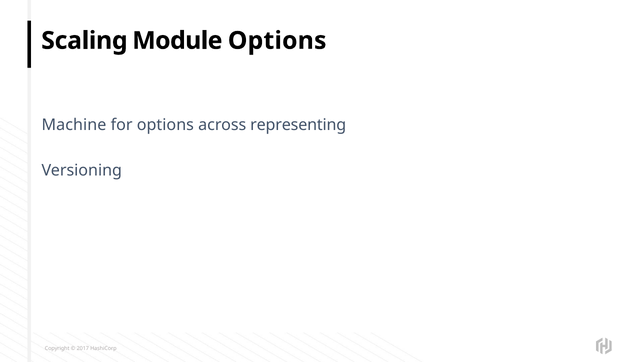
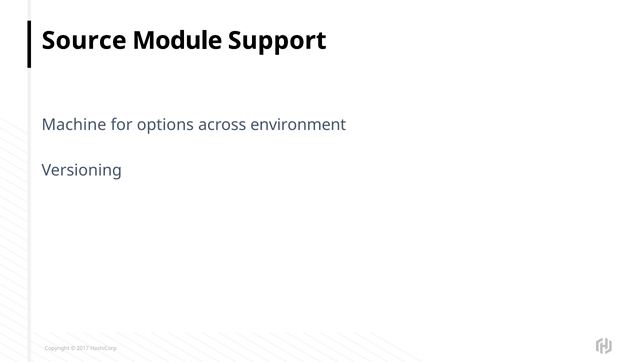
Scaling: Scaling -> Source (84, 41)
Module Options: Options -> Support (277, 41)
representing: representing -> environment (298, 125)
